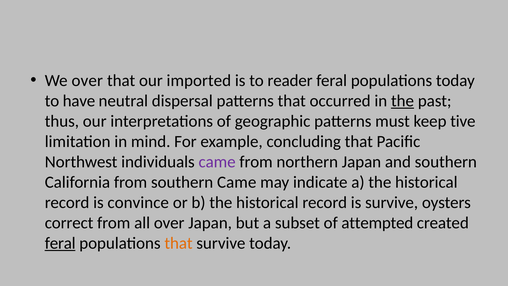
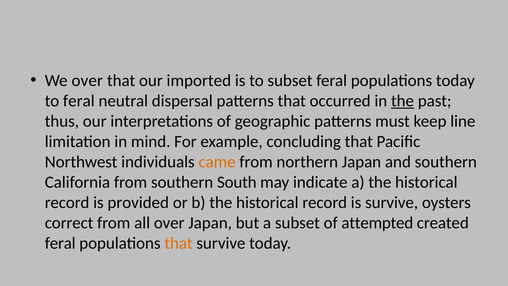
to reader: reader -> subset (290, 81)
to have: have -> feral (79, 101)
tive: tive -> line (463, 121)
came colour: purple -> orange (217, 162)
southern Came: Came -> South (237, 182)
convince: convince -> provided (138, 202)
feral underline: present -> none (60, 243)
